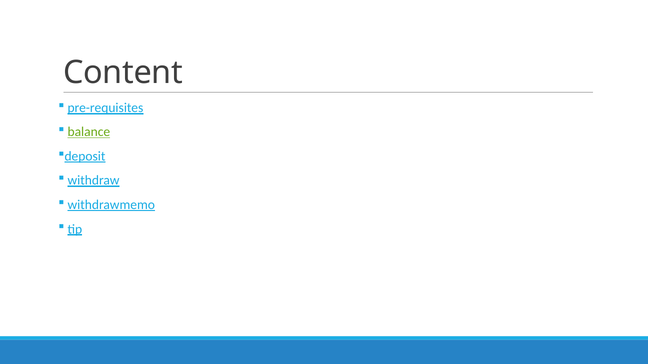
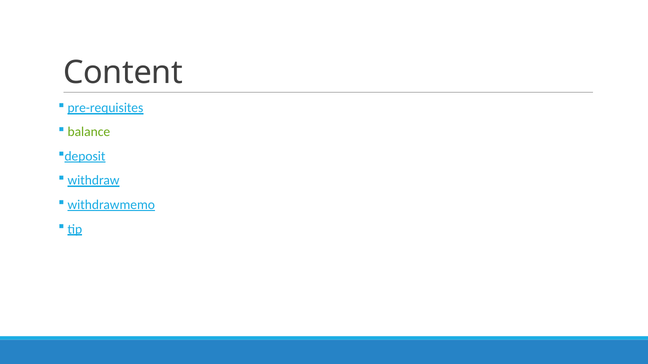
balance underline: present -> none (89, 132)
